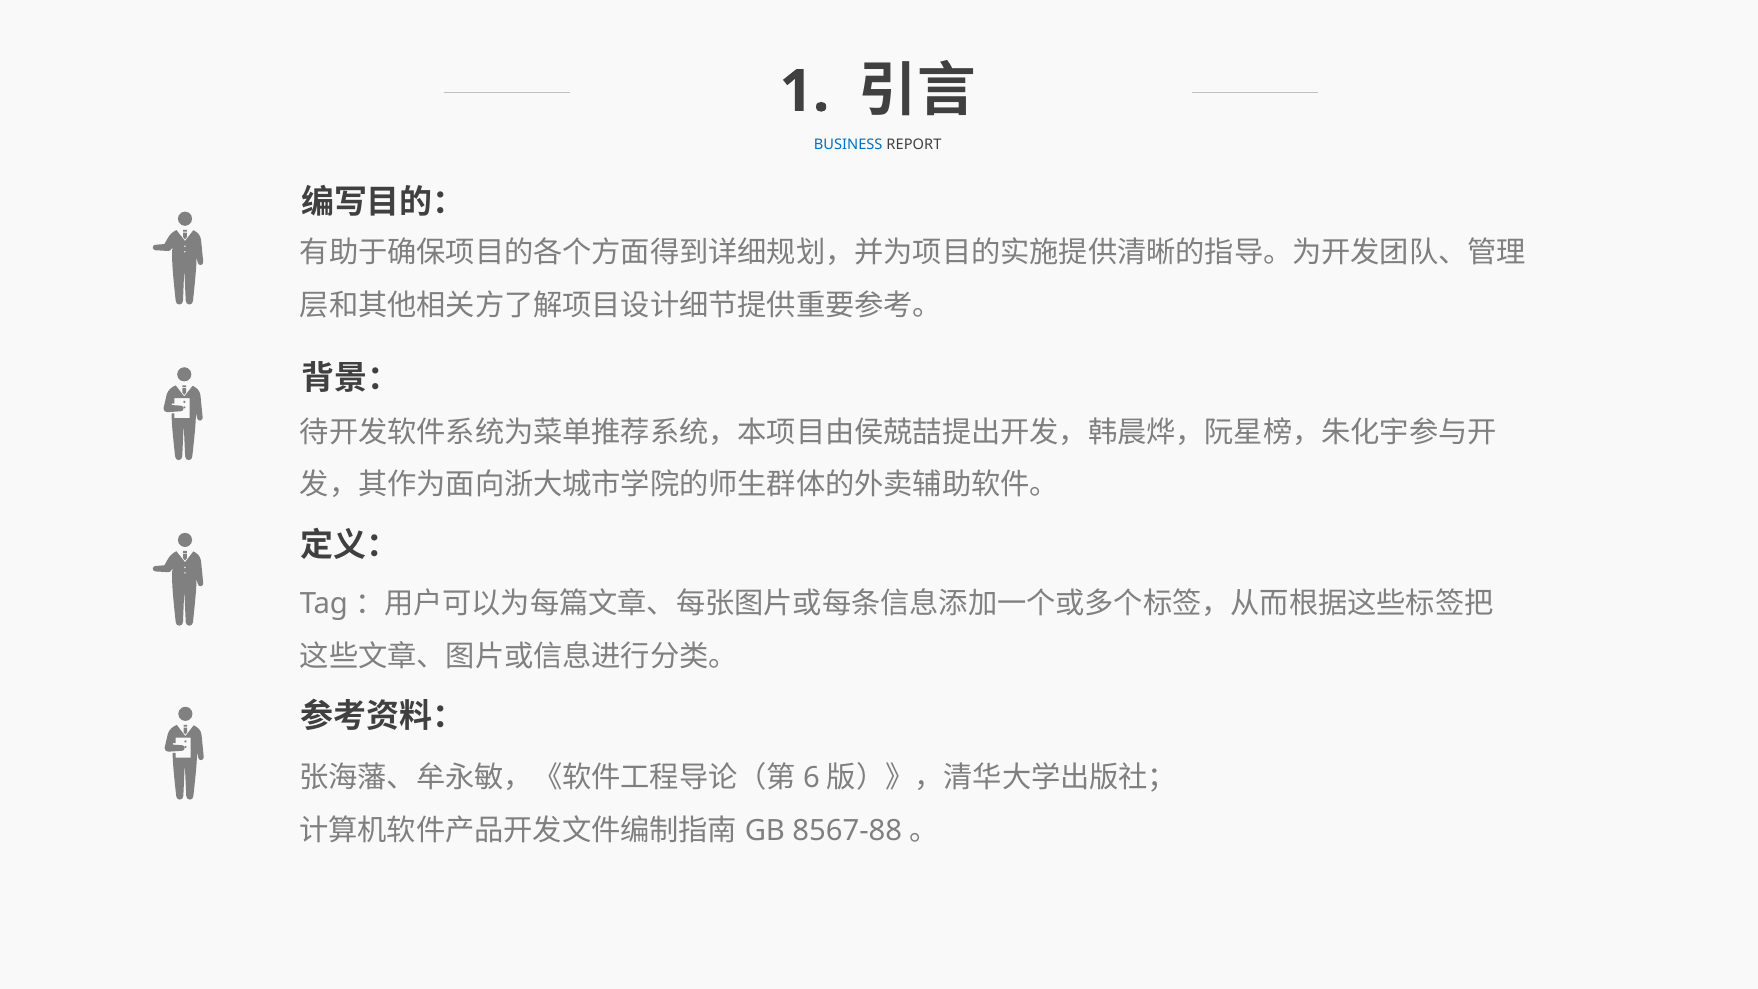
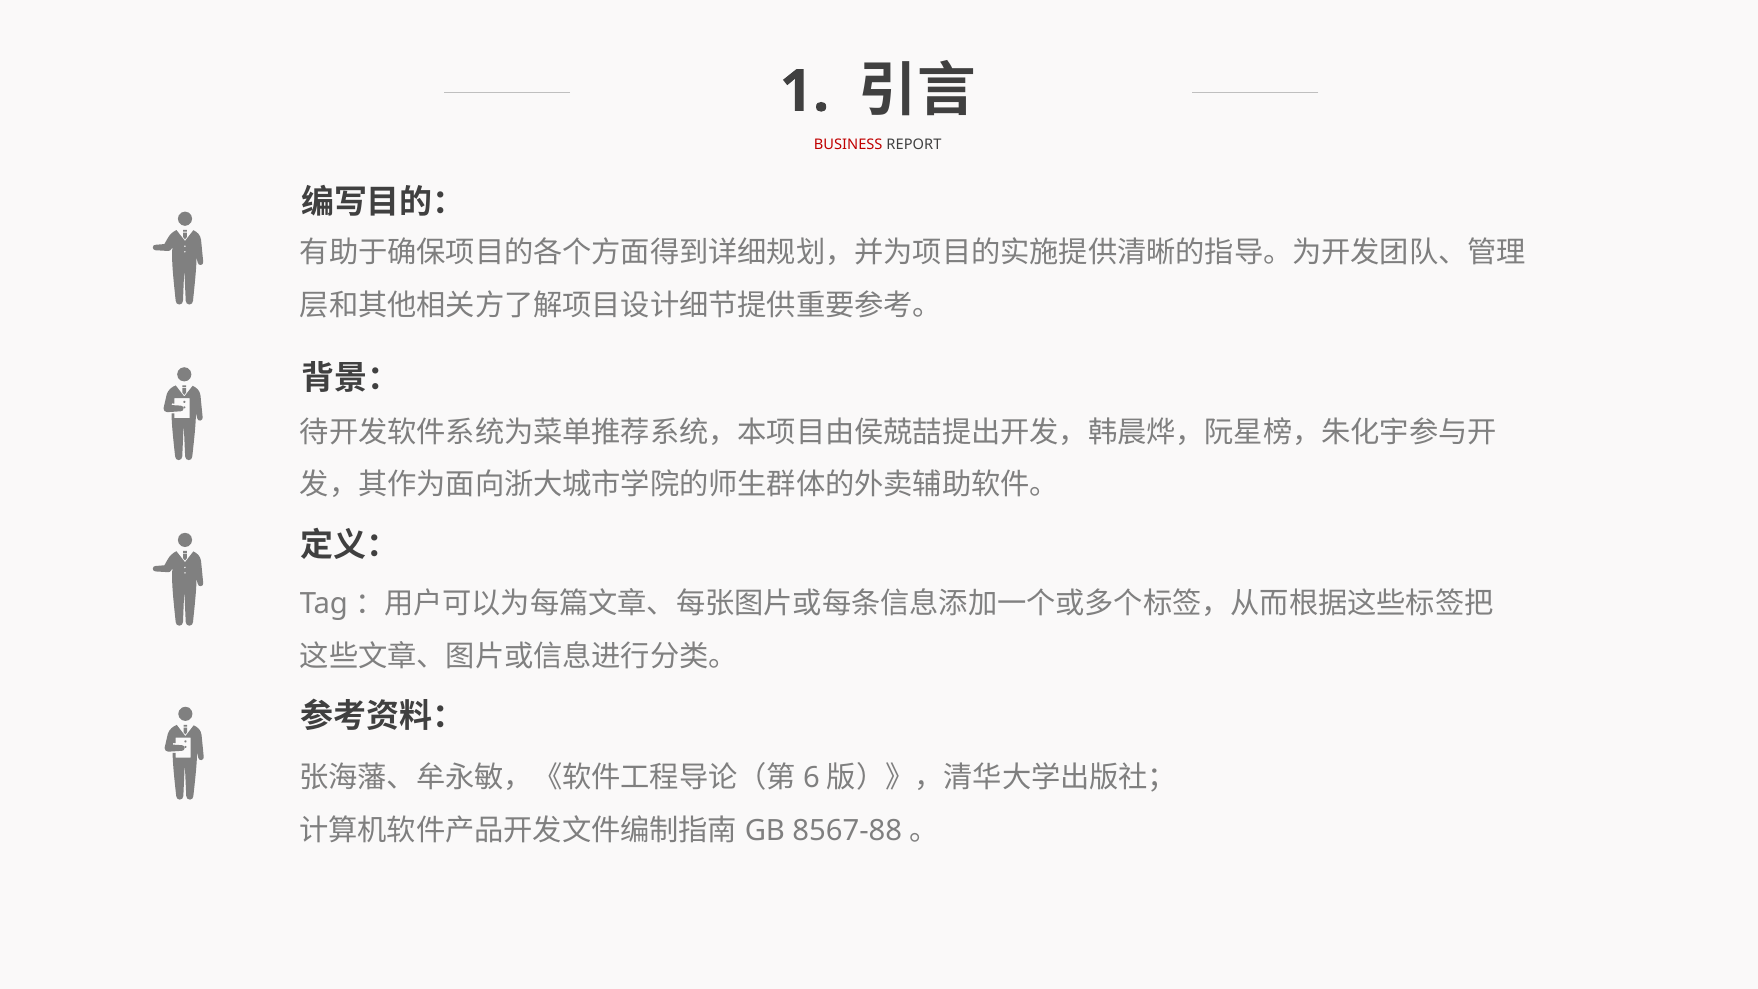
BUSINESS colour: blue -> red (848, 145)
